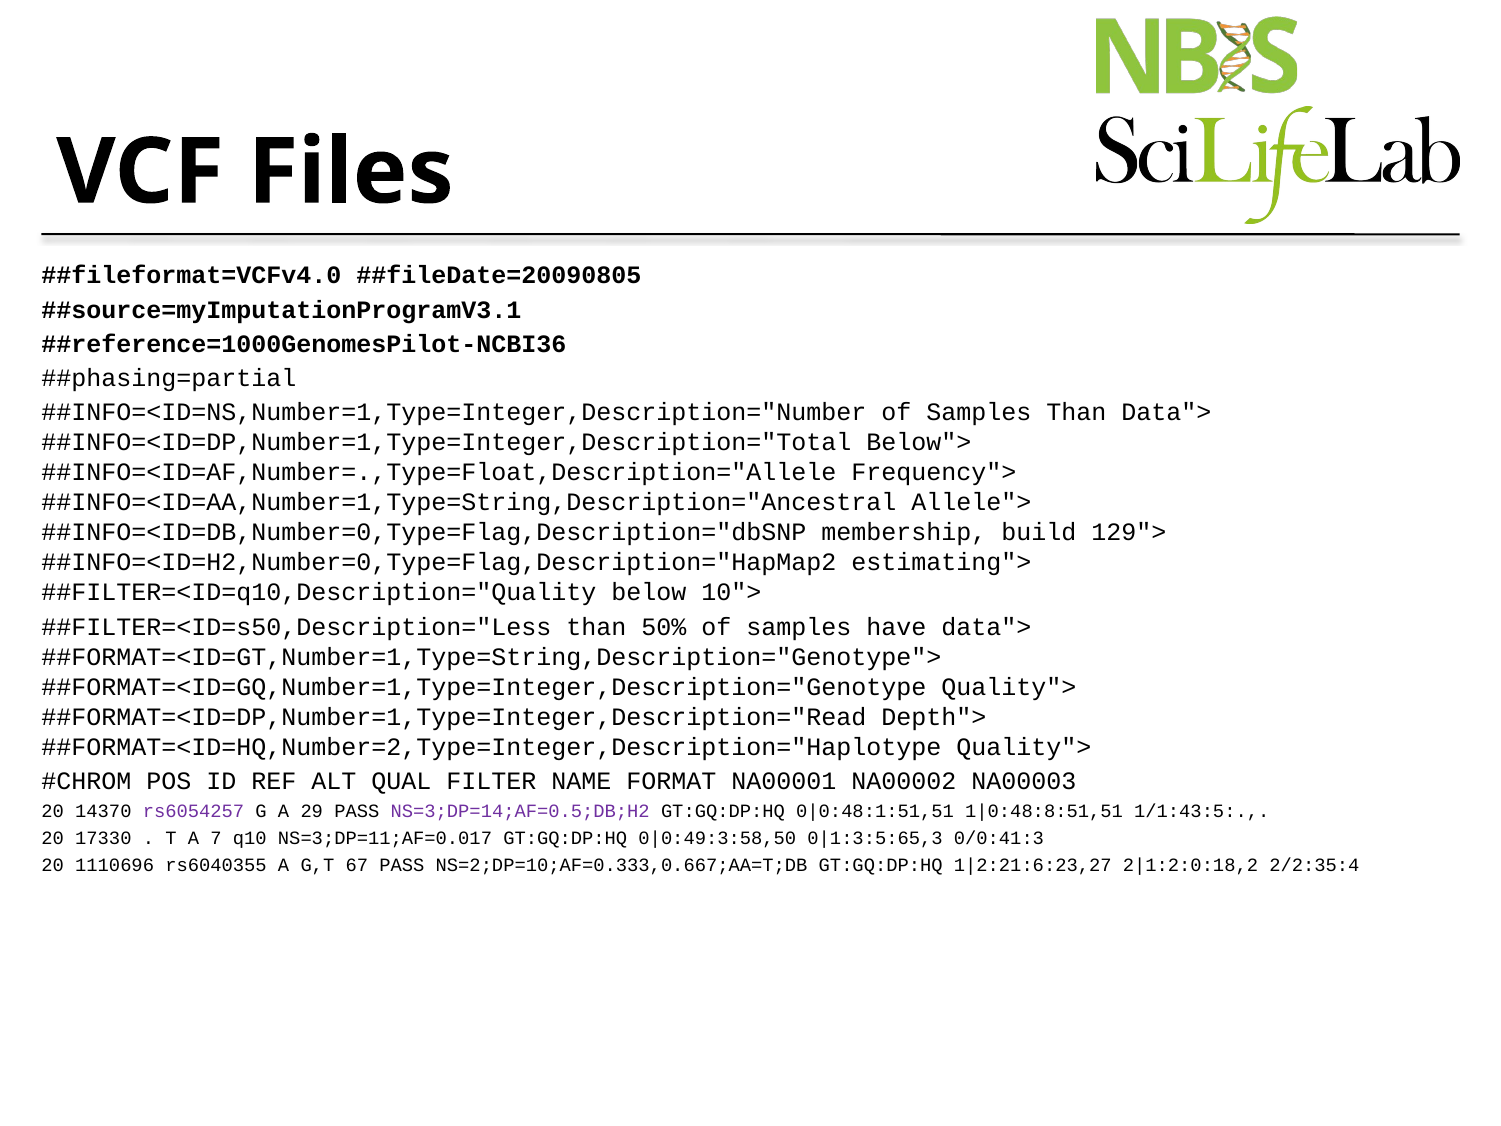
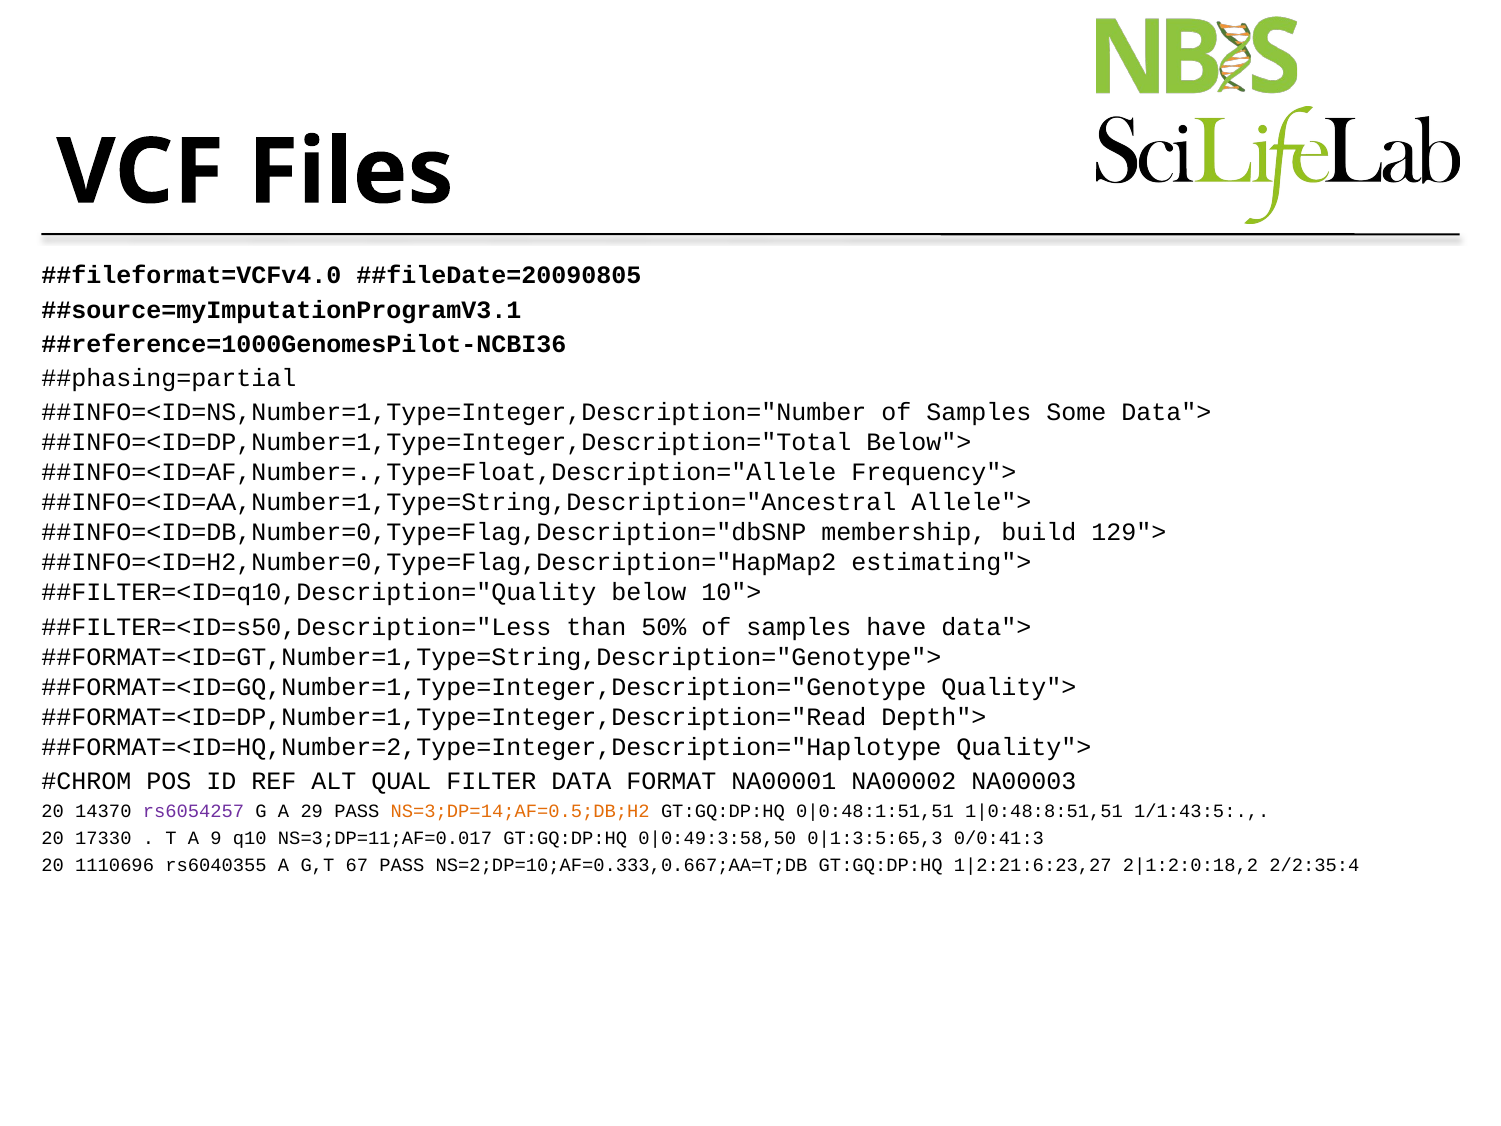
Samples Than: Than -> Some (1076, 412)
NAME: NAME -> DATA (581, 781)
NS=3;DP=14;AF=0.5;DB;H2 colour: purple -> orange (520, 811)
7: 7 -> 9 (216, 838)
